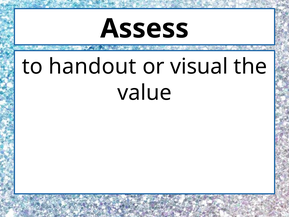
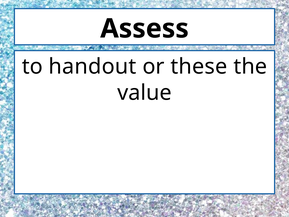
visual: visual -> these (199, 67)
